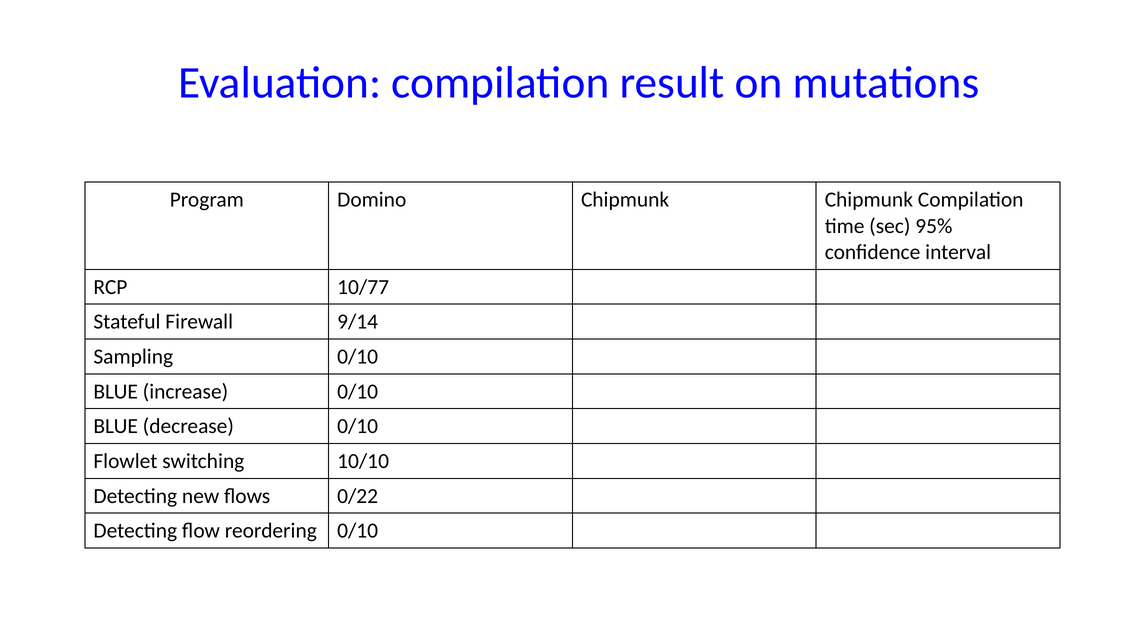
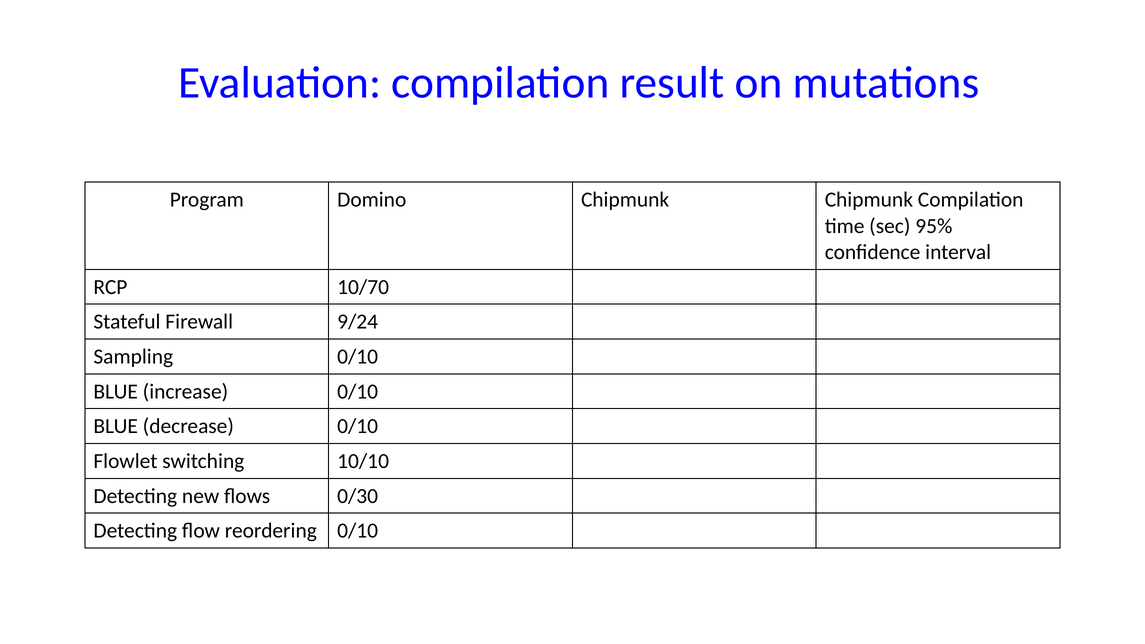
10/77: 10/77 -> 10/70 (363, 287)
9/14: 9/14 -> 9/24 (358, 322)
0/22: 0/22 -> 0/30 (358, 496)
